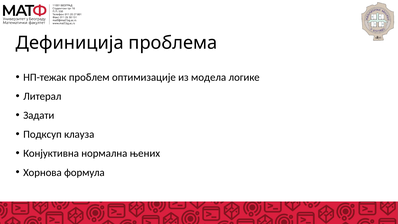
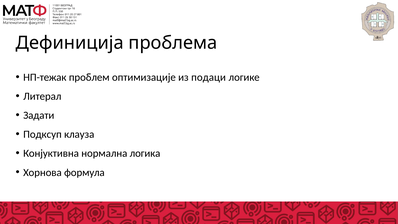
модела: модела -> подаци (209, 77)
њених: њених -> логика (145, 153)
